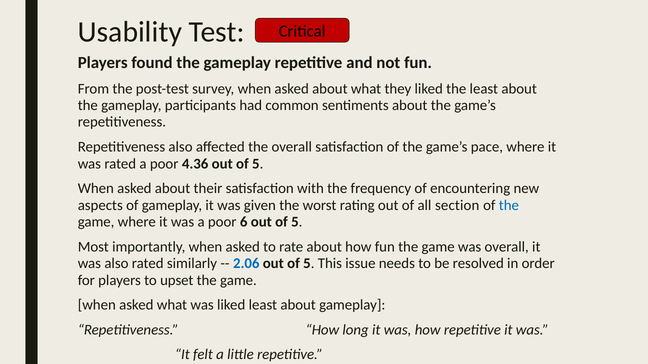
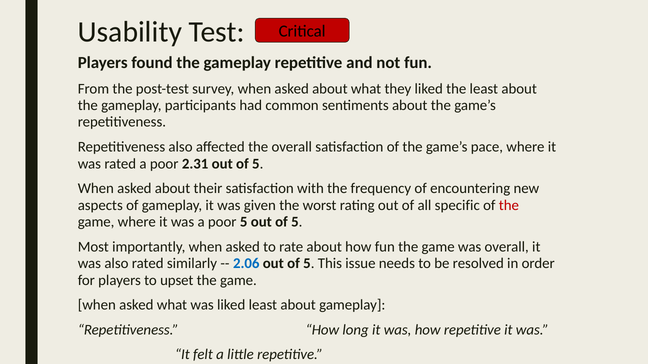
4.36: 4.36 -> 2.31 (195, 164)
section: section -> specific (457, 205)
the colour: blue -> red (509, 205)
poor 6: 6 -> 5 (244, 222)
